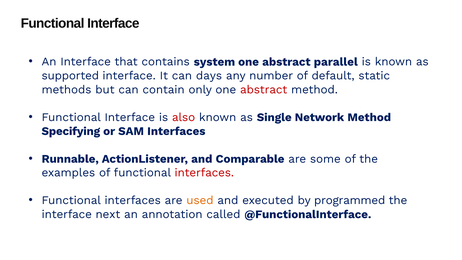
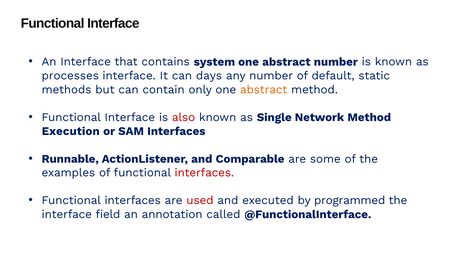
abstract parallel: parallel -> number (336, 62)
supported: supported -> processes (70, 76)
abstract colour: red -> orange (264, 89)
Specifying: Specifying -> Execution (71, 131)
used colour: orange -> red (200, 200)
next: next -> field (108, 214)
